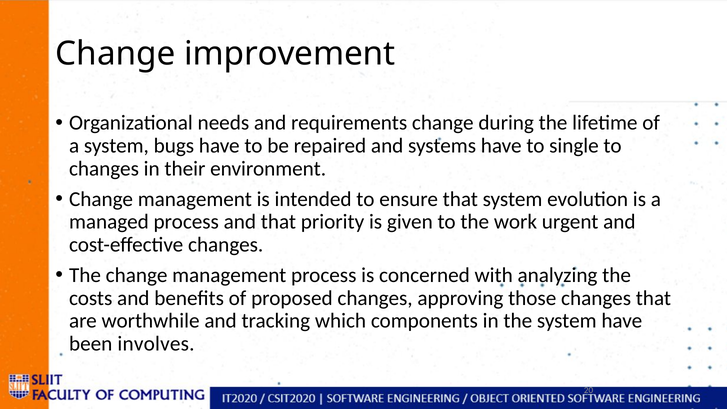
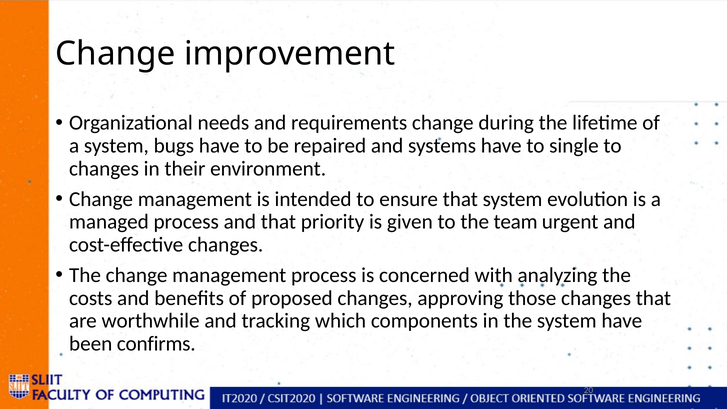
work: work -> team (516, 222)
involves: involves -> confirms (156, 344)
